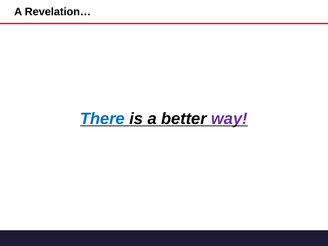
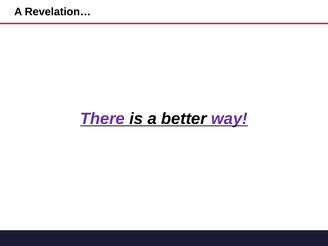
There colour: blue -> purple (102, 119)
